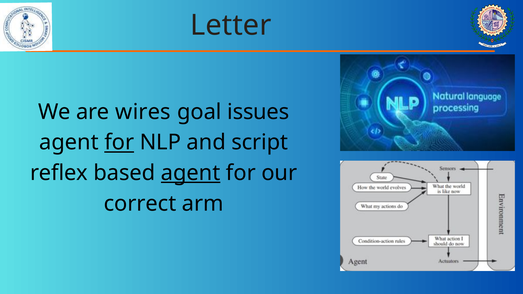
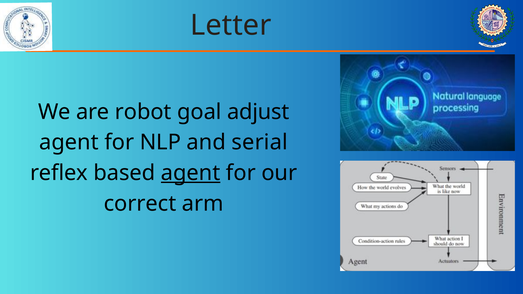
wires: wires -> robot (143, 112)
issues: issues -> adjust (258, 112)
for underline: present -> none (119, 143)
script: script -> serial (260, 143)
